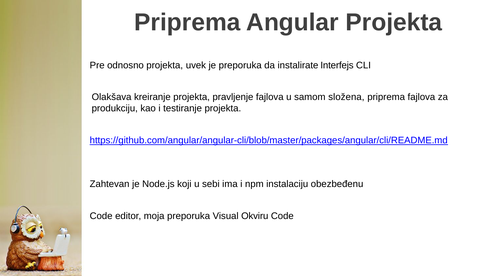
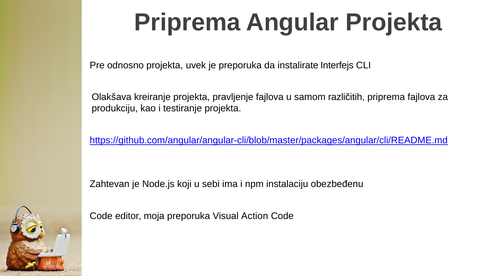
složena: složena -> različitih (346, 97)
Okviru: Okviru -> Action (255, 216)
